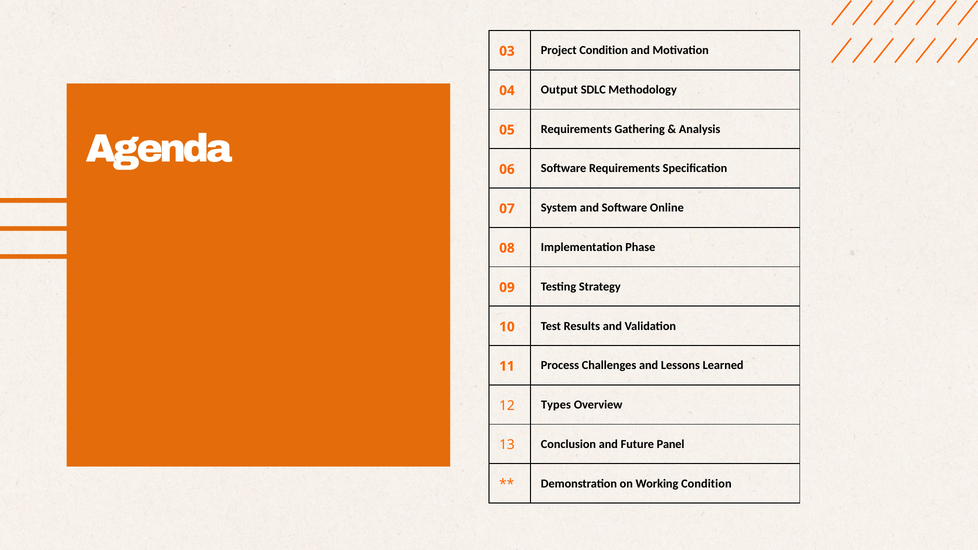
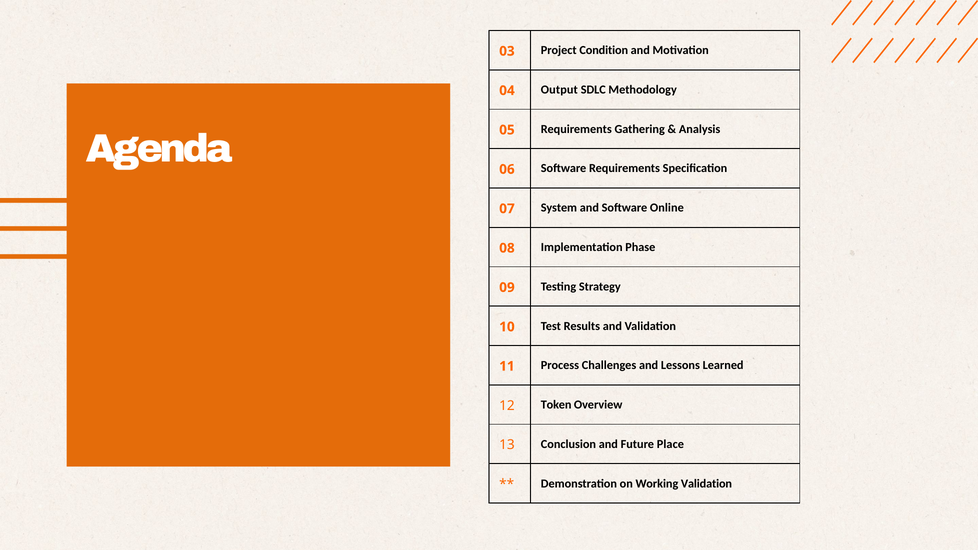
Types: Types -> Token (556, 405)
Panel: Panel -> Place (670, 444)
Working Condition: Condition -> Validation (706, 484)
